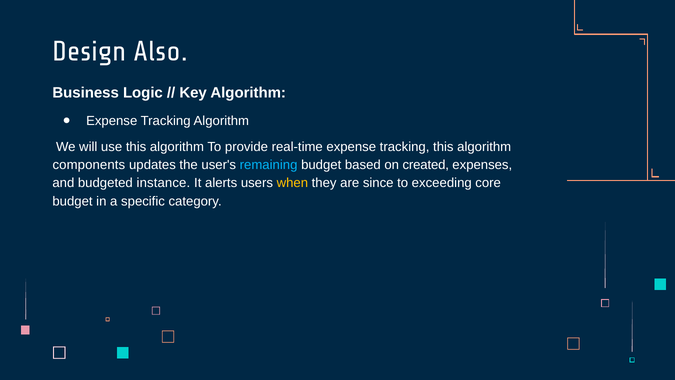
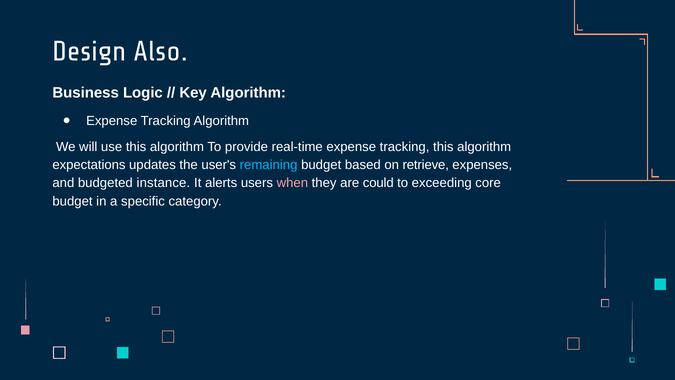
components: components -> expectations (89, 165)
created: created -> retrieve (426, 165)
when colour: yellow -> pink (292, 183)
since: since -> could (378, 183)
